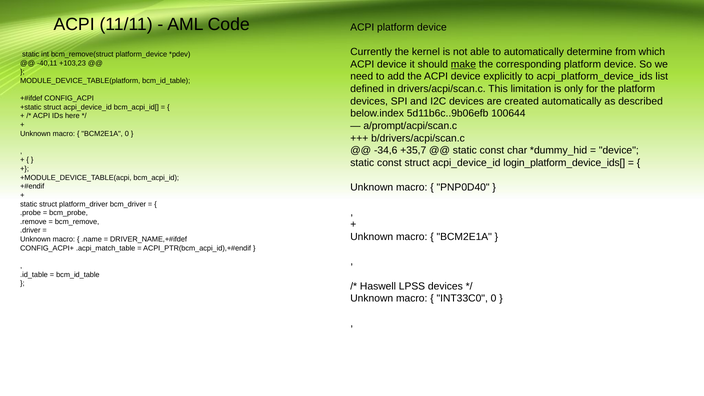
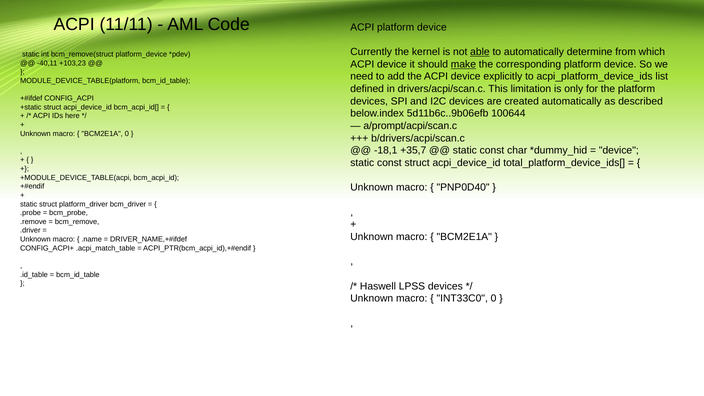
able underline: none -> present (480, 52)
-34,6: -34,6 -> -18,1 (386, 151)
login_platform_device_ids[: login_platform_device_ids[ -> total_platform_device_ids[ (564, 163)
